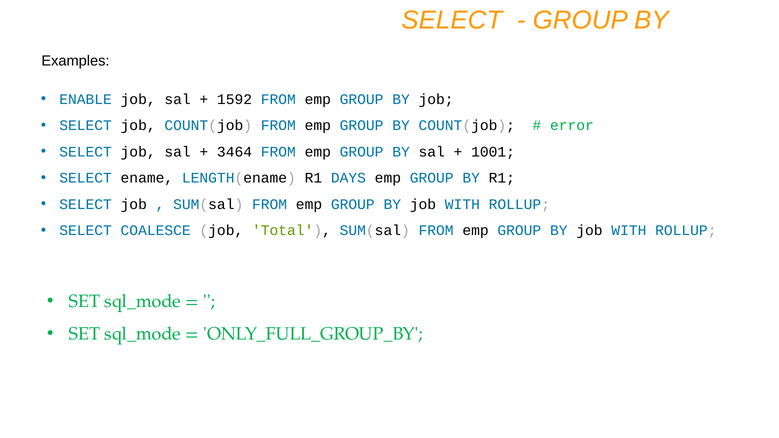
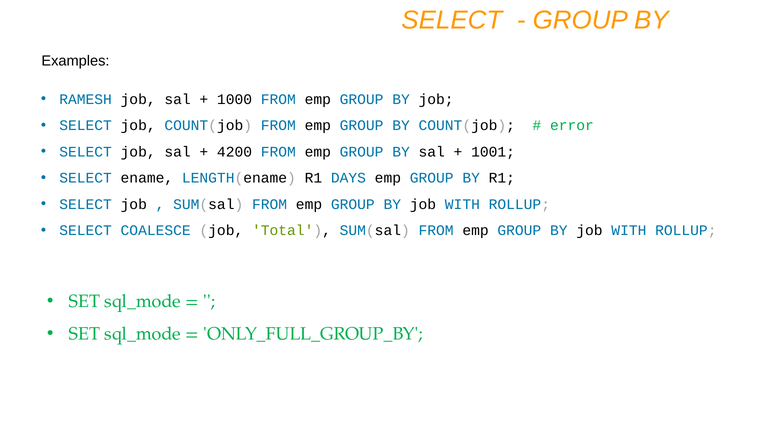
ENABLE: ENABLE -> RAMESH (86, 99)
1592: 1592 -> 1000 (235, 99)
3464: 3464 -> 4200 (235, 152)
